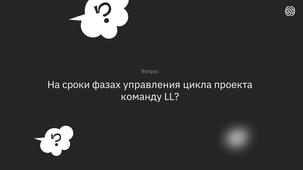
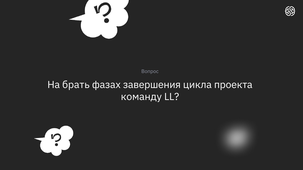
сроки: сроки -> брать (76, 85)
управления: управления -> завершения (152, 85)
